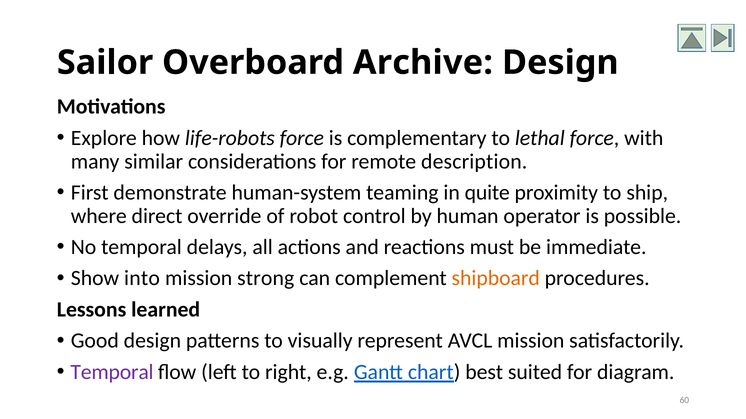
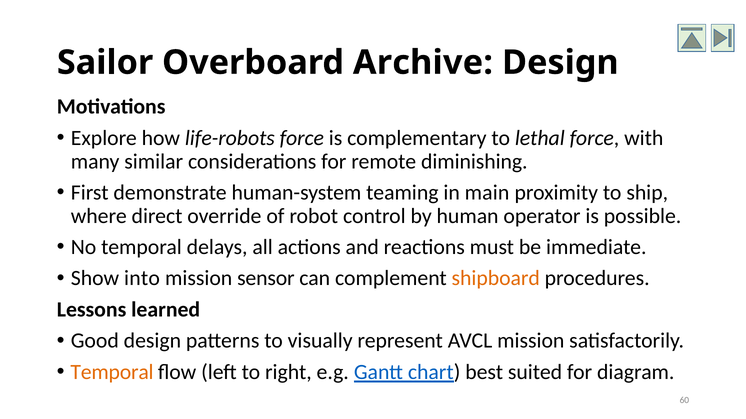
description: description -> diminishing (474, 162)
quite: quite -> main (487, 193)
strong: strong -> sensor (266, 279)
Temporal colour: purple -> orange (112, 373)
